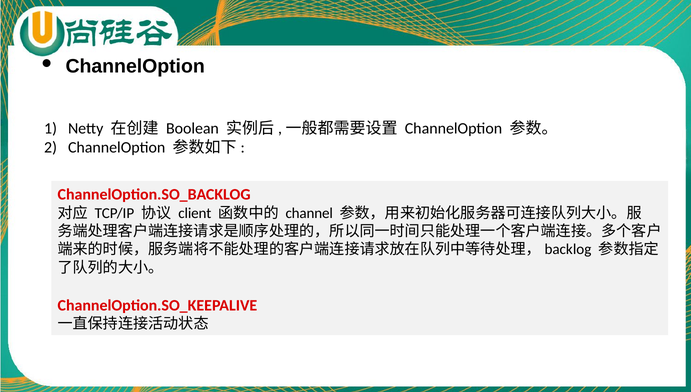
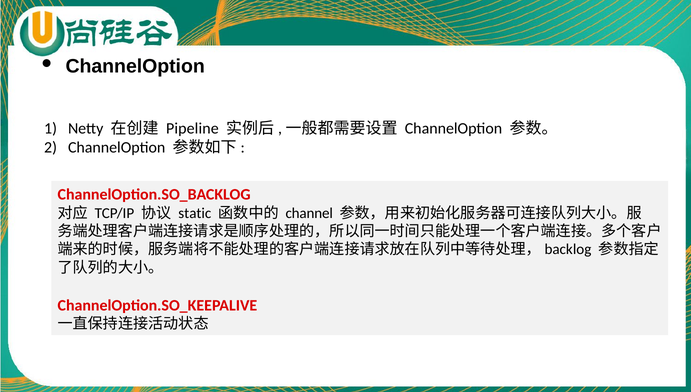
Boolean: Boolean -> Pipeline (192, 128)
client: client -> static (195, 213)
